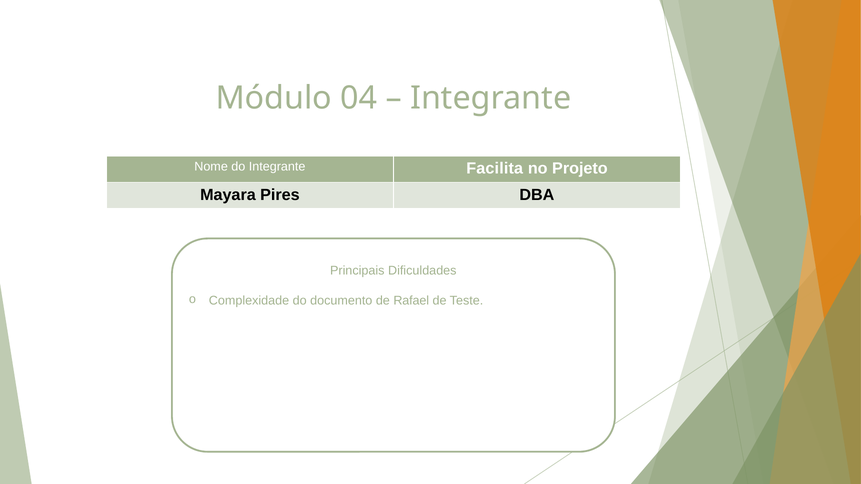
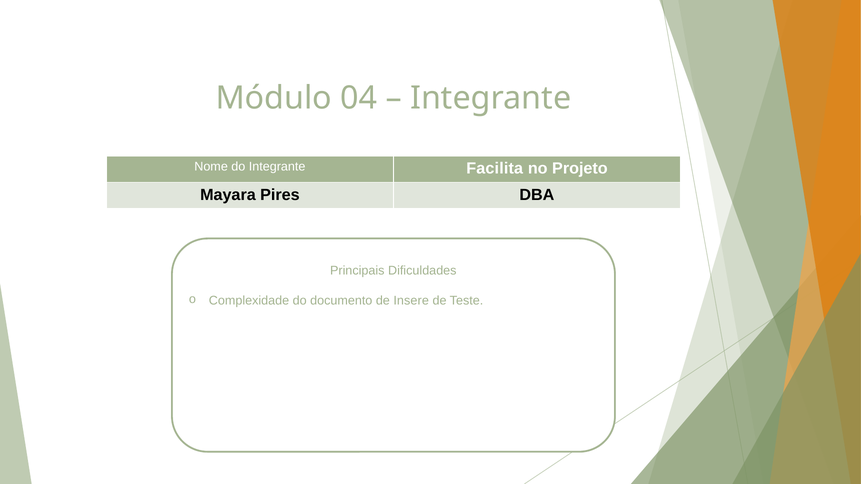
Rafael: Rafael -> Insere (411, 301)
